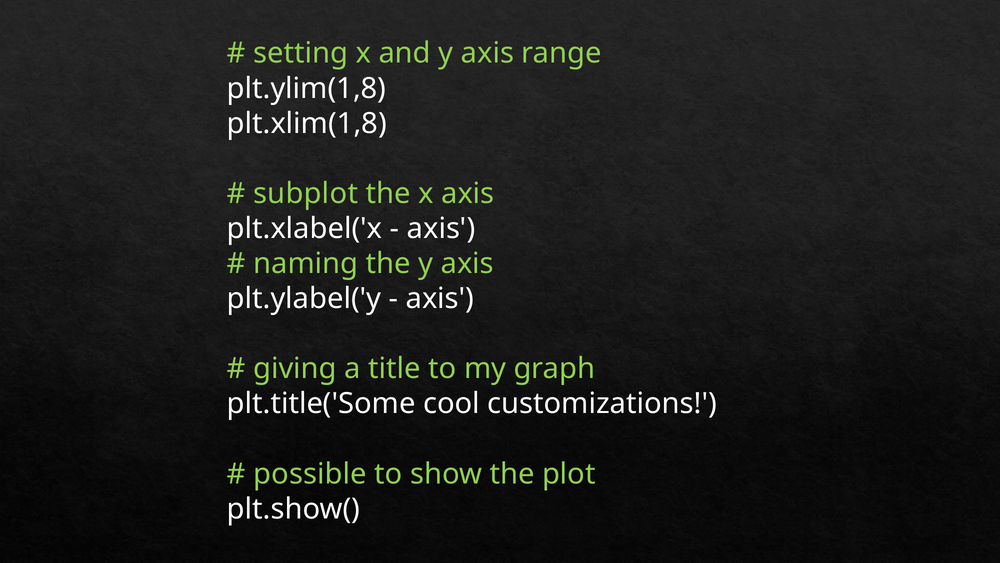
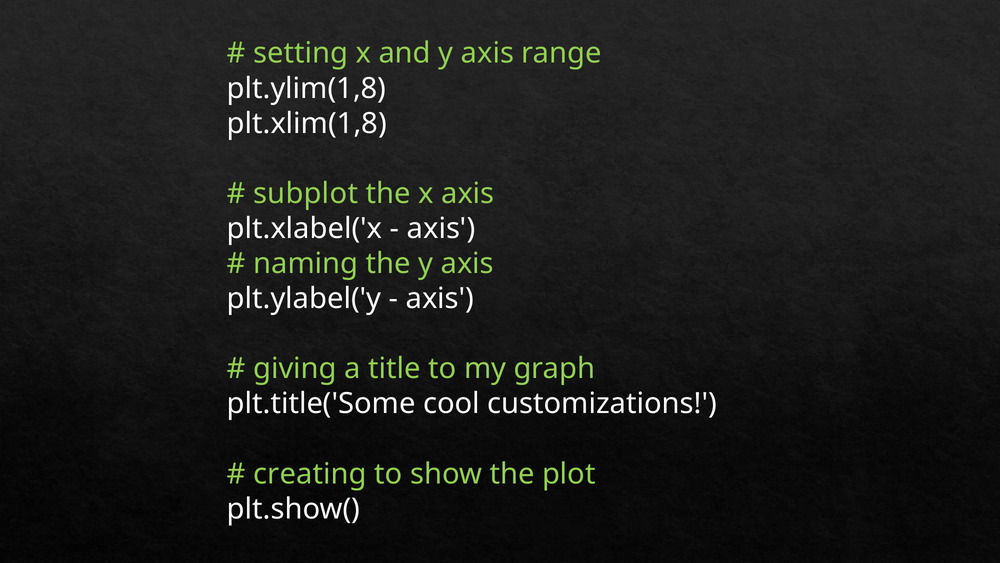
possible: possible -> creating (310, 473)
